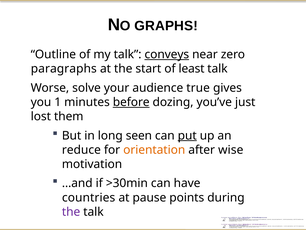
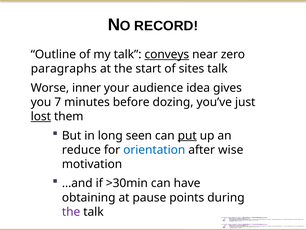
GRAPHS: GRAPHS -> RECORD (166, 26)
least: least -> sites (191, 69)
solve: solve -> inner (87, 88)
true: true -> idea (198, 88)
1: 1 -> 7 (58, 102)
before underline: present -> none (131, 102)
lost underline: none -> present (41, 116)
orientation colour: orange -> blue (154, 150)
countries: countries -> obtaining (89, 197)
